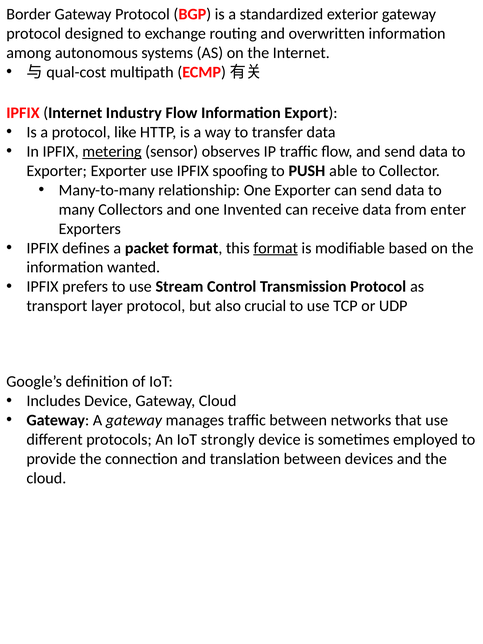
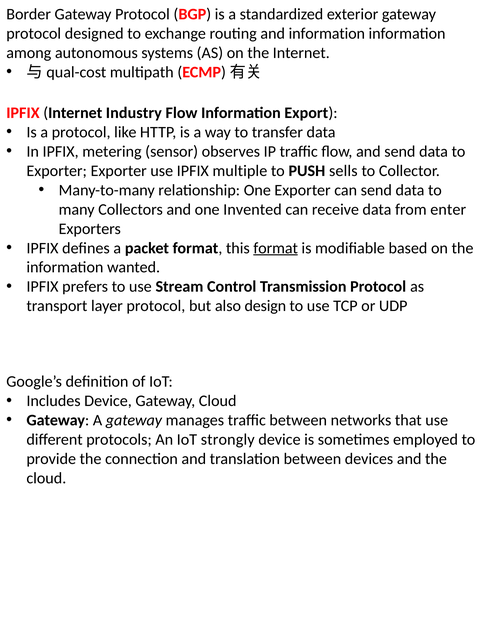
and overwritten: overwritten -> information (327, 34)
metering underline: present -> none (112, 151)
spoofing: spoofing -> multiple (240, 171)
able: able -> sells (343, 171)
crucial: crucial -> design (265, 306)
